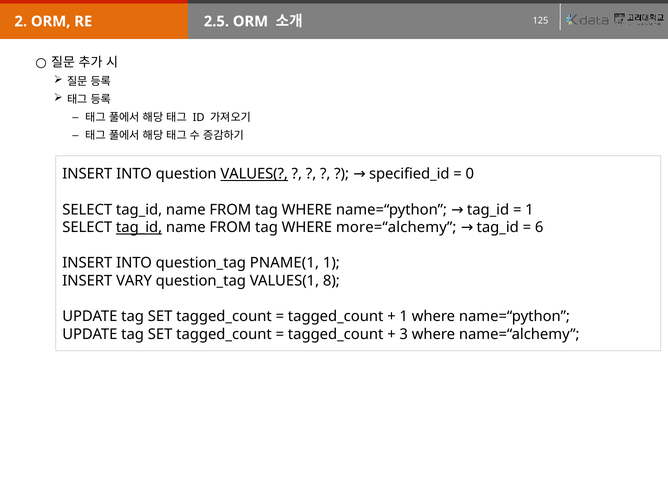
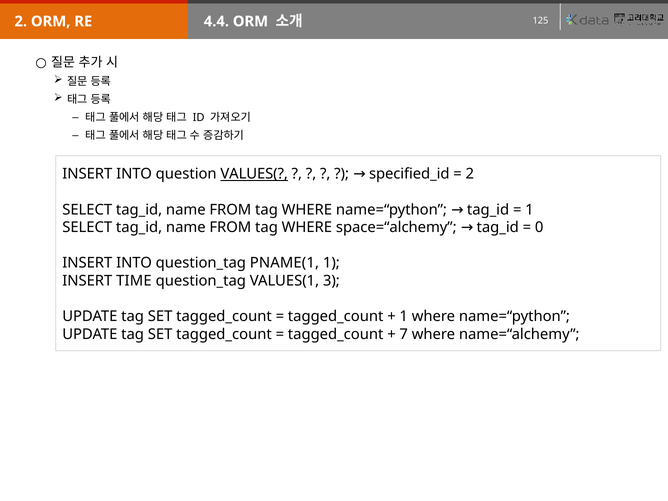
2.5: 2.5 -> 4.4 (216, 21)
0: 0 -> 2 (470, 174)
tag_id underline: present -> none (139, 227)
more=“alchemy: more=“alchemy -> space=“alchemy (396, 227)
6: 6 -> 0 (539, 227)
VARY: VARY -> TIME (134, 281)
8: 8 -> 3 (331, 281)
3: 3 -> 7 (404, 334)
